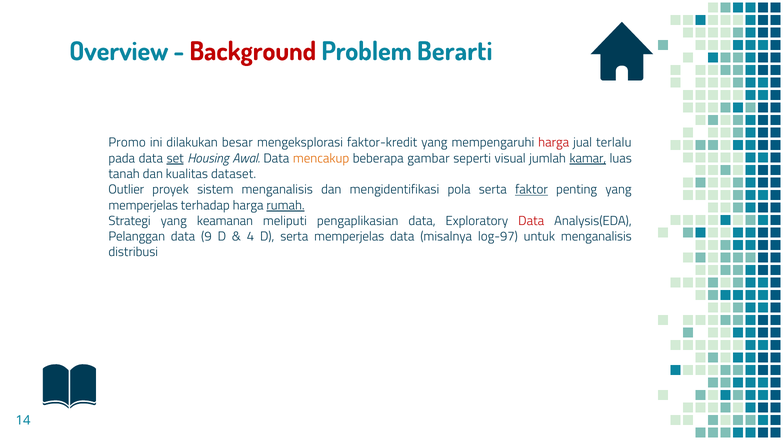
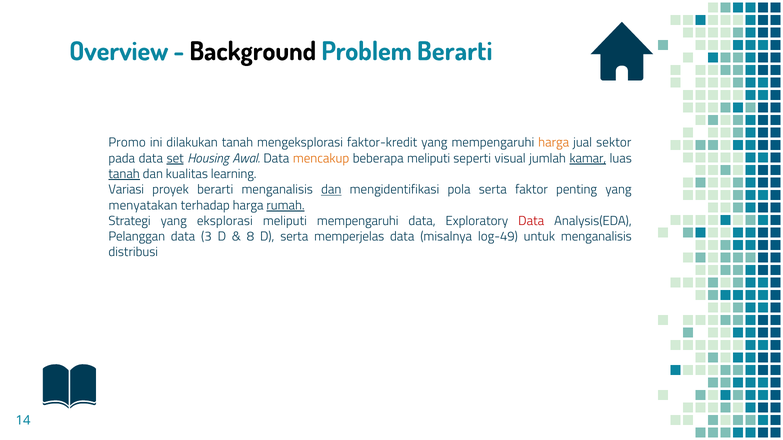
Background colour: red -> black (253, 52)
dilakukan besar: besar -> tanah (237, 143)
harga colour: red -> orange (554, 143)
terlalu: terlalu -> sektor (614, 143)
beberapa gambar: gambar -> meliputi (429, 158)
tanah underline: none -> present (124, 174)
dataset: dataset -> learning (234, 174)
Outlier: Outlier -> Variasi (126, 190)
proyek sistem: sistem -> berarti (215, 190)
dan underline: none -> present (331, 190)
faktor underline: present -> none (531, 190)
memperjelas: memperjelas -> menyatakan (143, 205)
keamanan: keamanan -> eksplorasi (225, 221)
meliputi pengaplikasian: pengaplikasian -> mempengaruhi (358, 221)
9: 9 -> 3 (206, 237)
4: 4 -> 8 (251, 237)
log-97: log-97 -> log-49 (498, 237)
